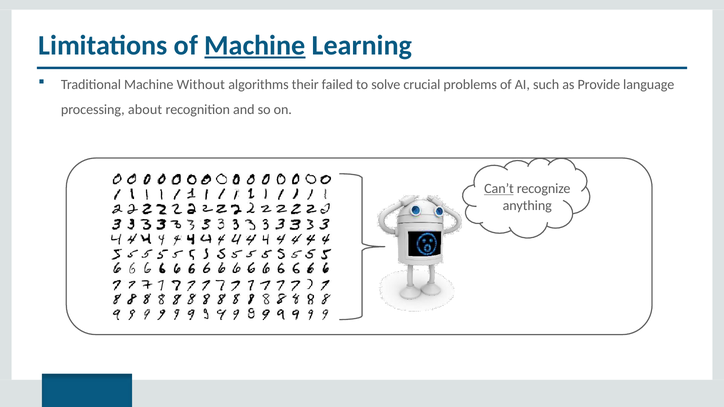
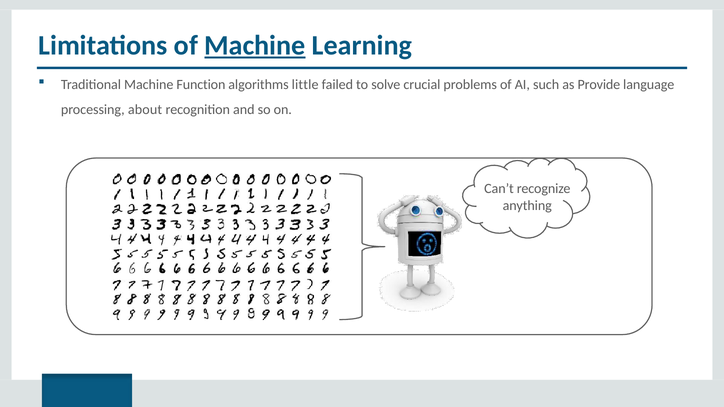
Without: Without -> Function (201, 84)
their: their -> little (305, 84)
Can’t underline: present -> none (499, 189)
